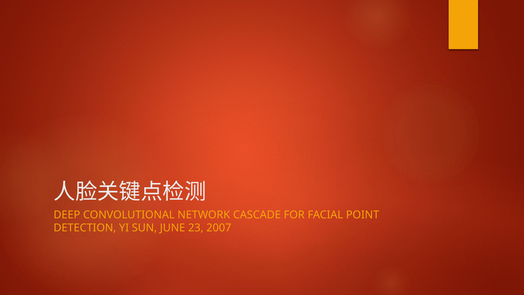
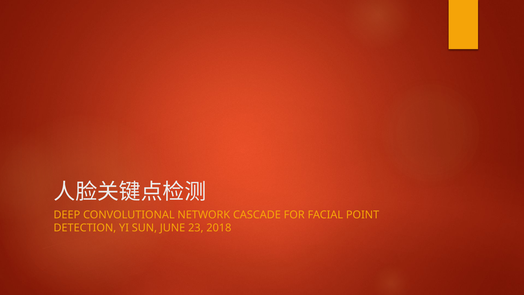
2007: 2007 -> 2018 (219, 228)
